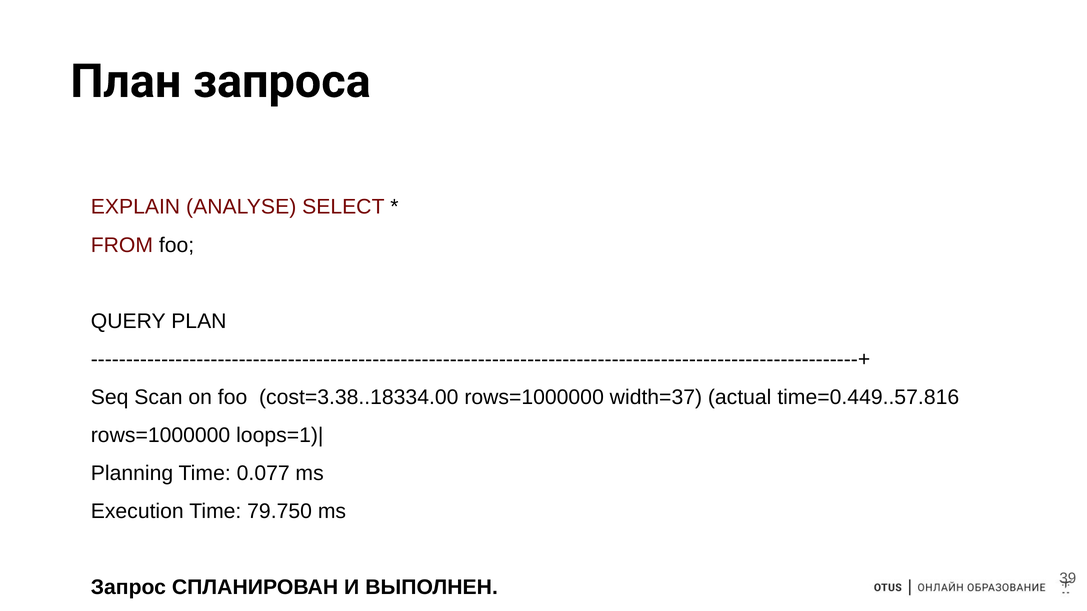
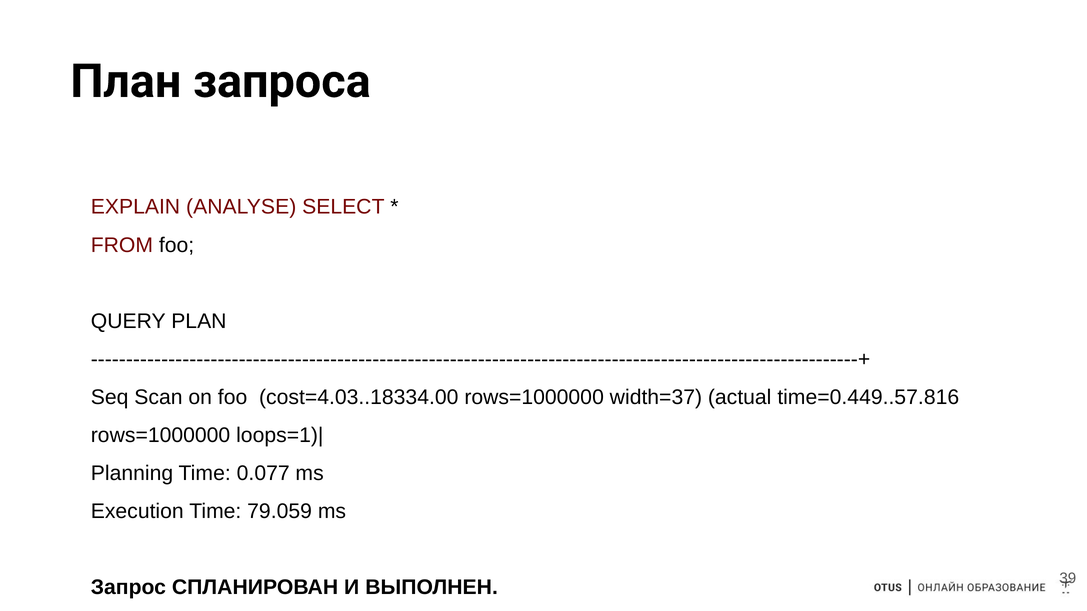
cost=3.38..18334.00: cost=3.38..18334.00 -> cost=4.03..18334.00 (359, 397)
79.750: 79.750 -> 79.059 (280, 512)
